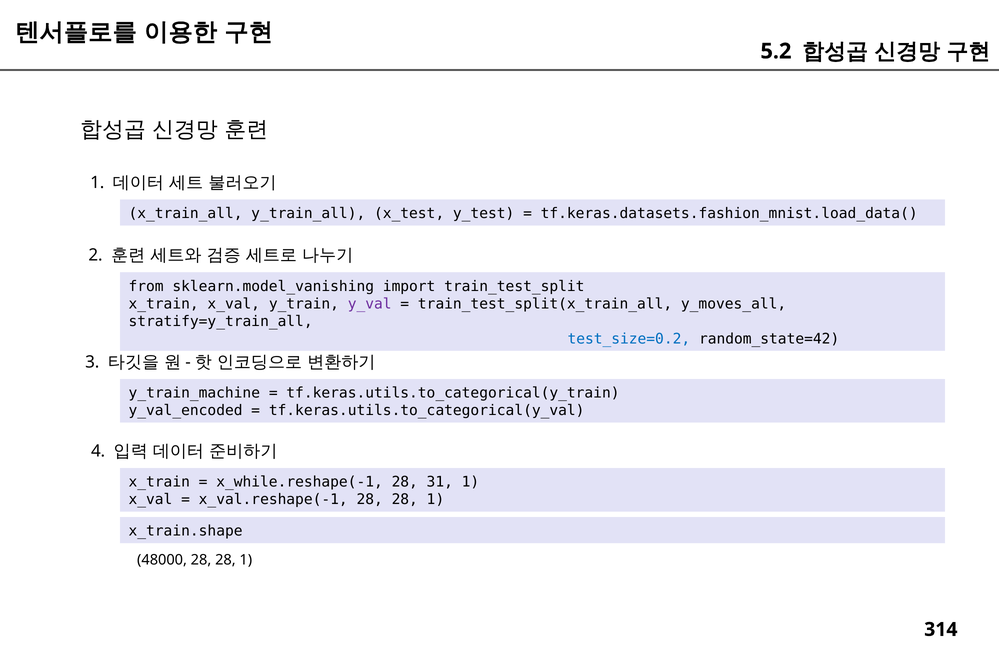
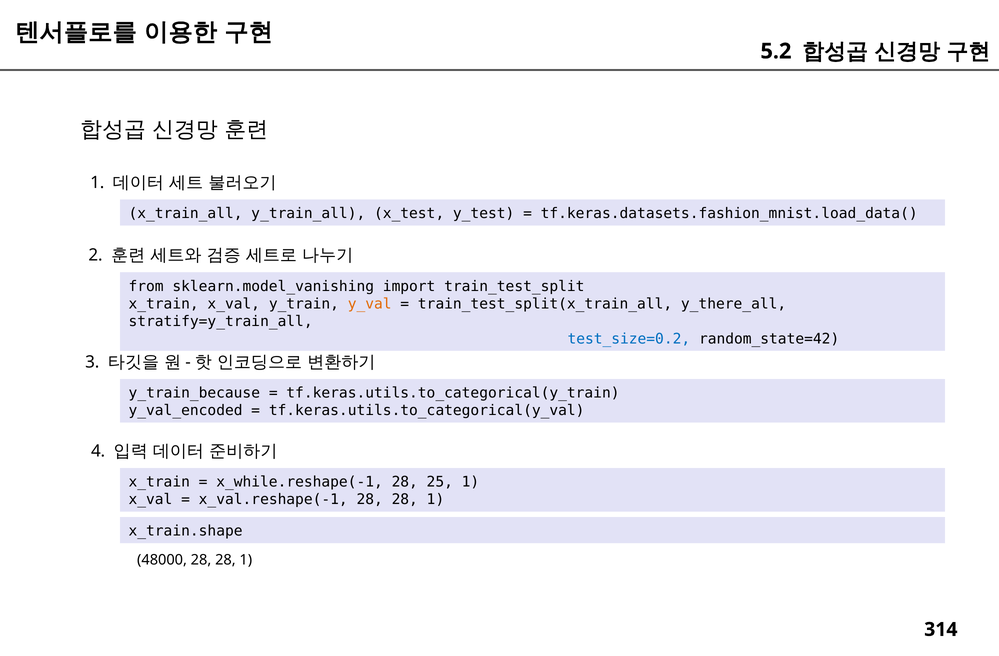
y_val colour: purple -> orange (370, 304)
y_moves_all: y_moves_all -> y_there_all (734, 304)
y_train_machine: y_train_machine -> y_train_because (194, 393)
31: 31 -> 25 (440, 482)
